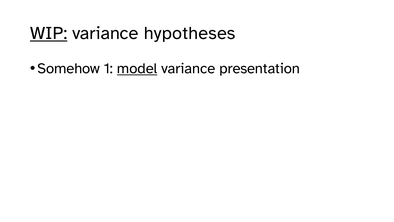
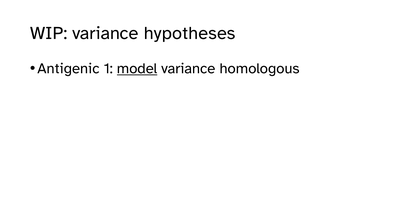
WIP underline: present -> none (49, 33)
Somehow: Somehow -> Antigenic (69, 68)
presentation: presentation -> homologous (260, 68)
